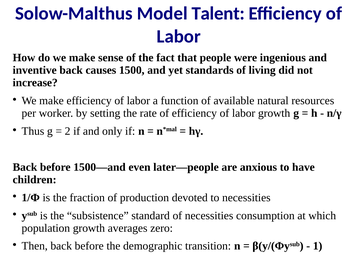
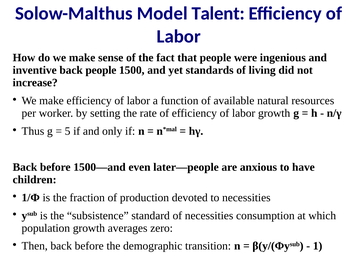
back causes: causes -> people (101, 70)
2: 2 -> 5 (68, 131)
